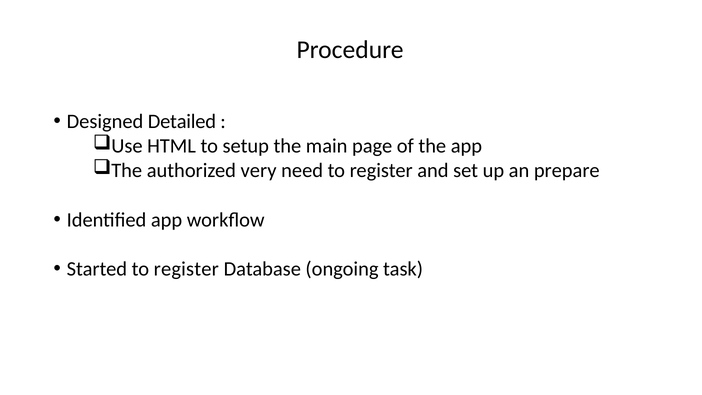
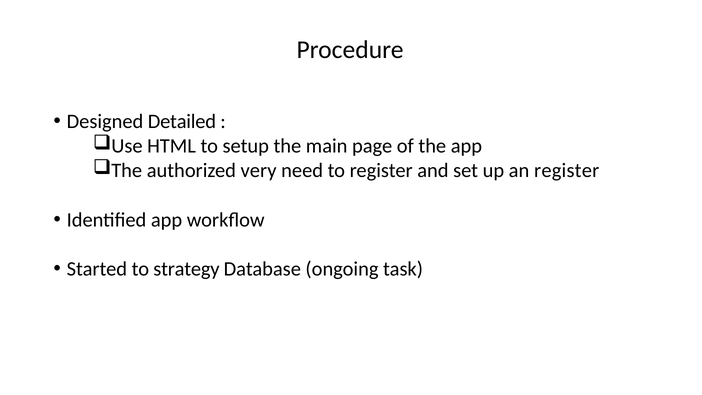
an prepare: prepare -> register (567, 171)
Started to register: register -> strategy (186, 269)
